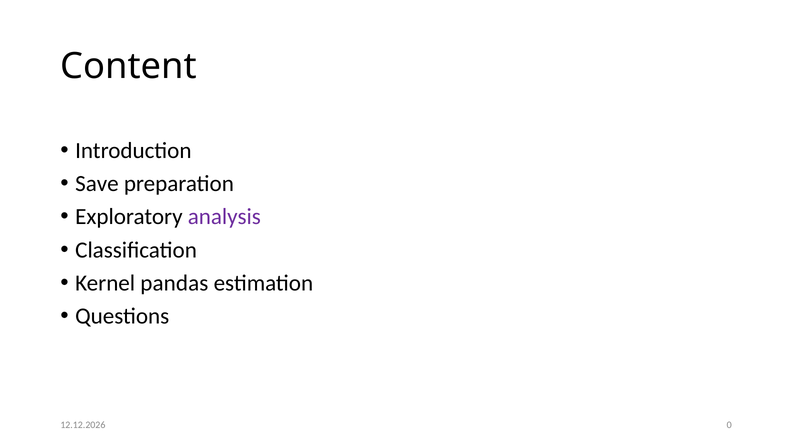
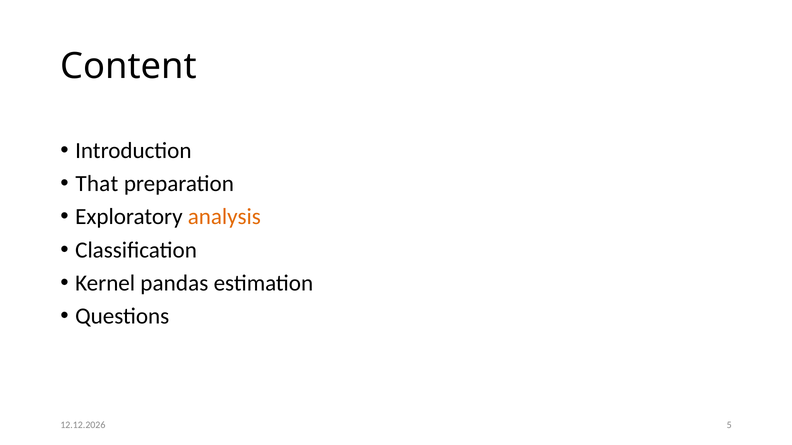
Save: Save -> That (97, 184)
analysis colour: purple -> orange (224, 217)
0: 0 -> 5 (729, 425)
